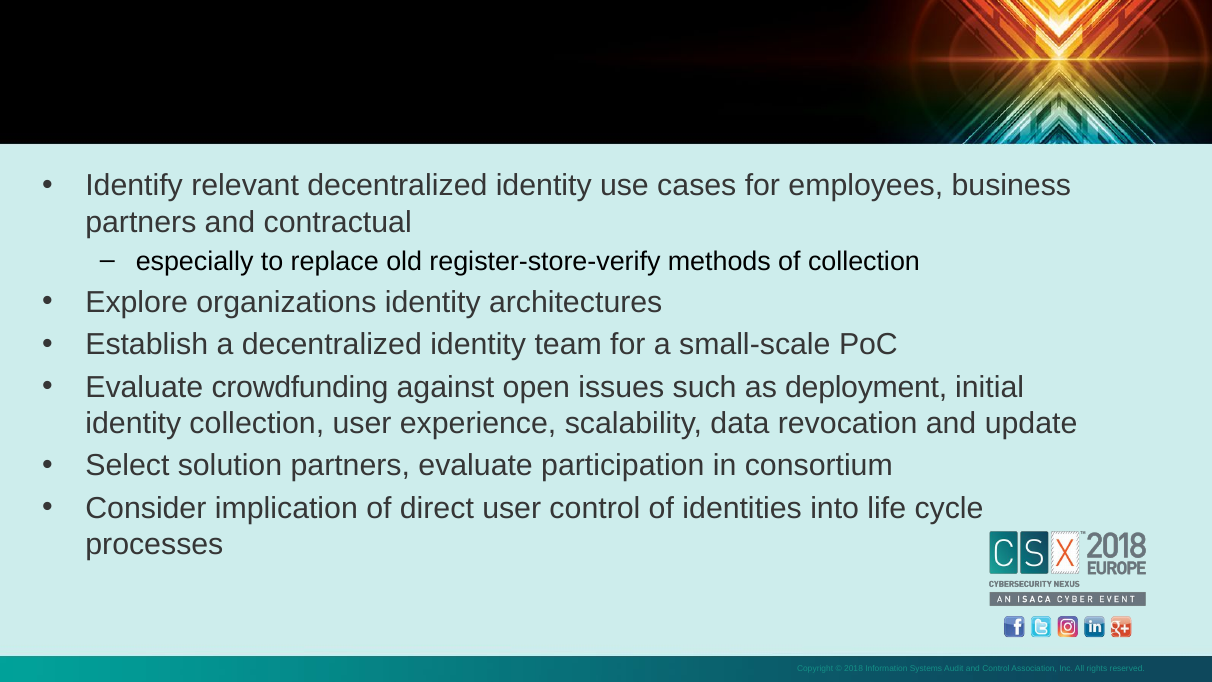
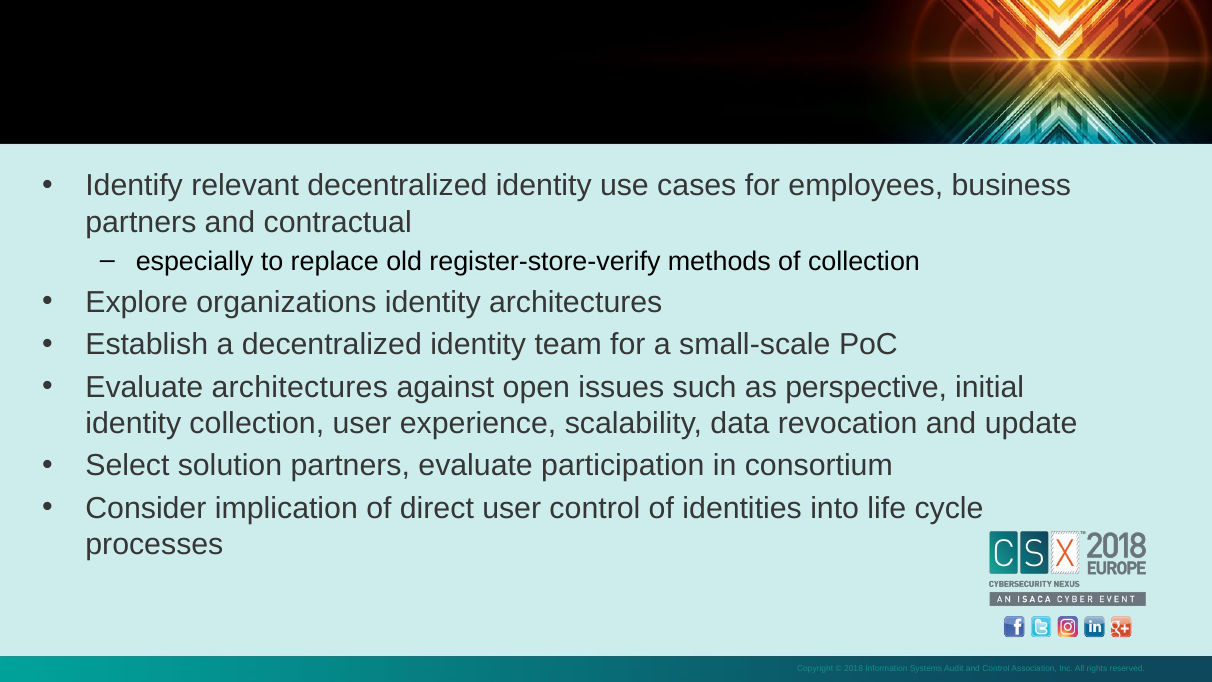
Evaluate crowdfunding: crowdfunding -> architectures (300, 387)
deployment: deployment -> perspective (866, 387)
